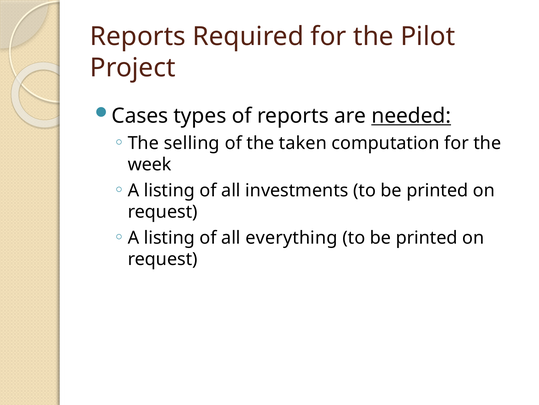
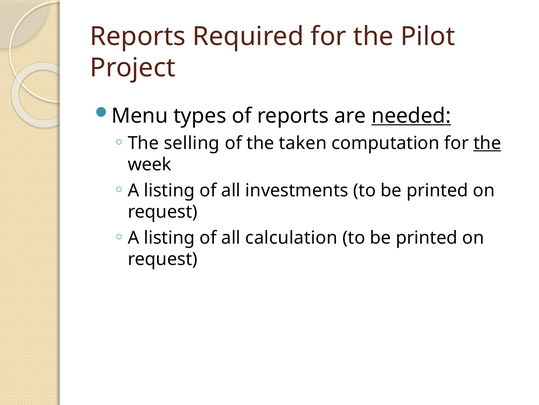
Cases: Cases -> Menu (140, 116)
the underline: none -> present (487, 143)
everything: everything -> calculation (291, 237)
